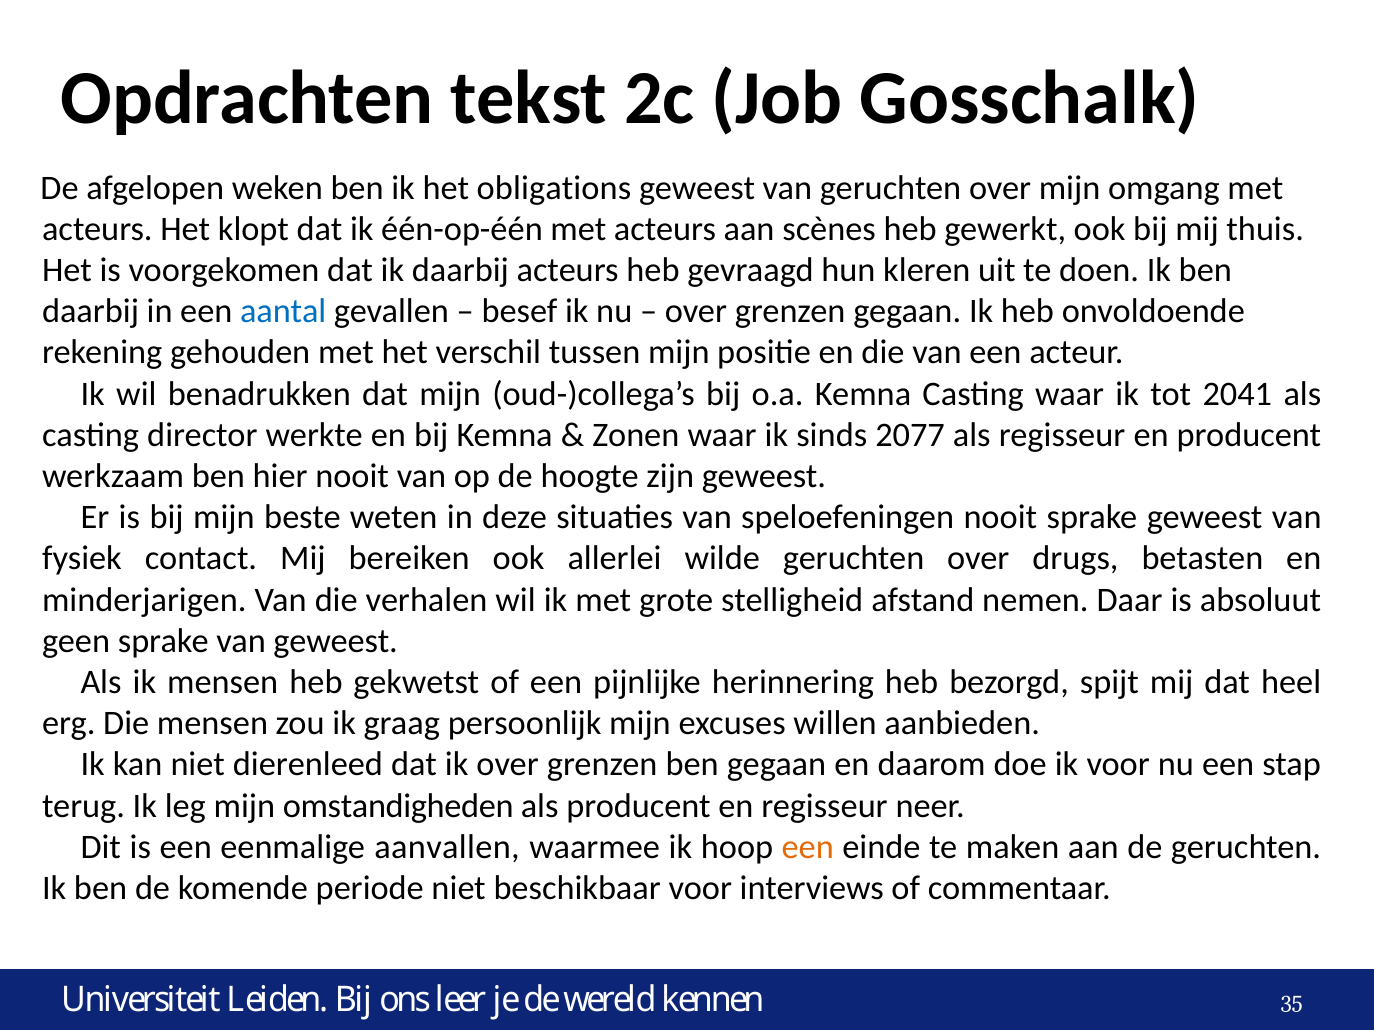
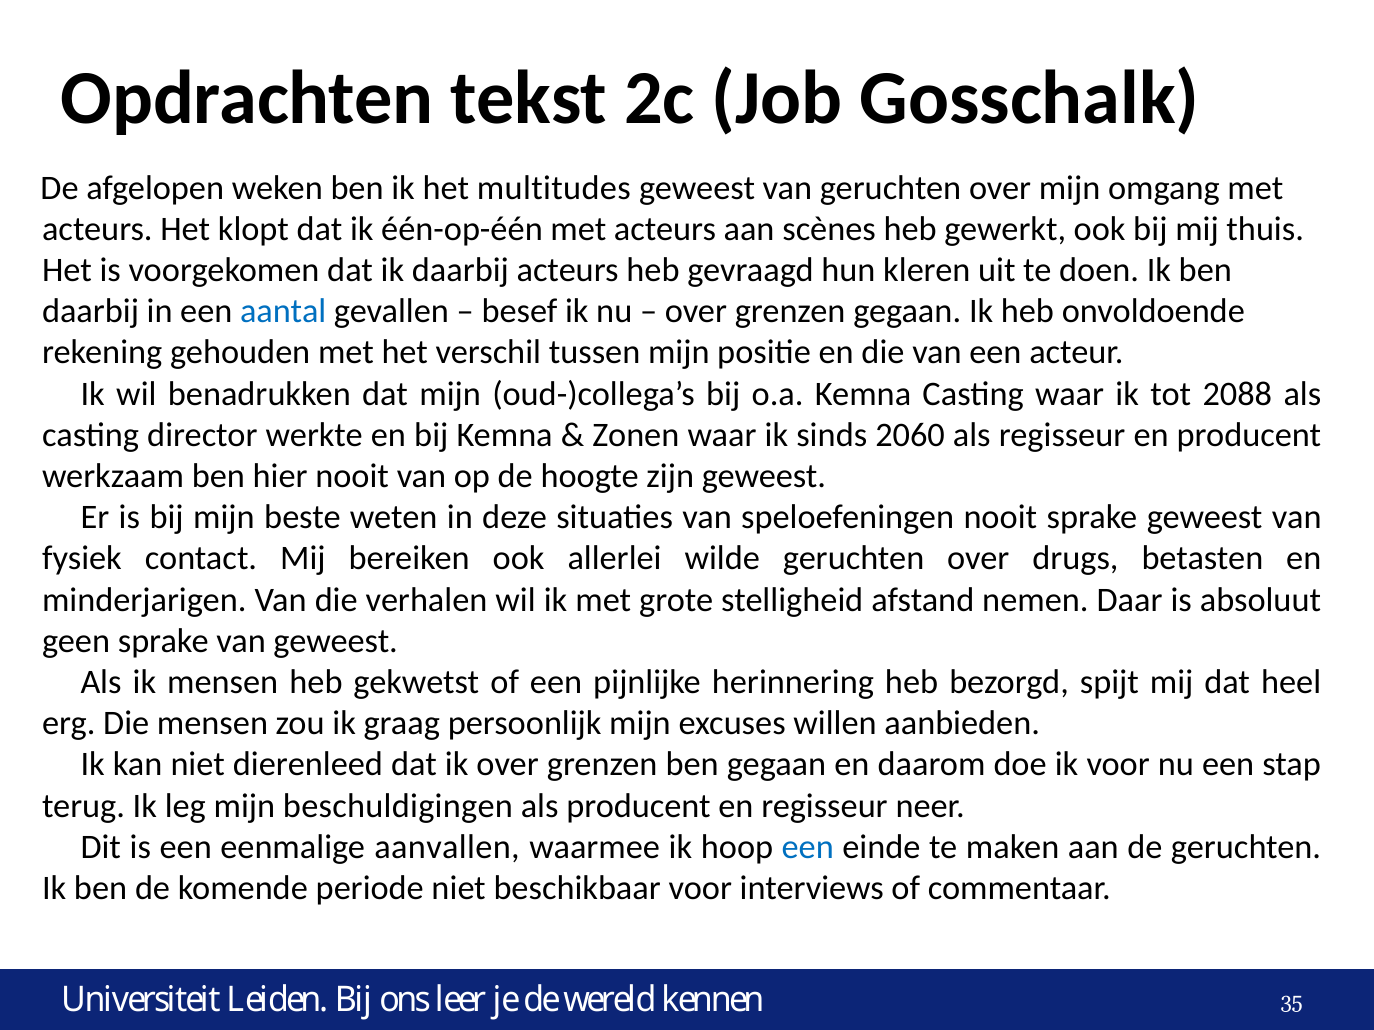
obligations: obligations -> multitudes (554, 188)
2041: 2041 -> 2088 (1237, 394)
2077: 2077 -> 2060 (910, 435)
omstandigheden: omstandigheden -> beschuldigingen (398, 806)
een colour: orange -> blue (808, 847)
